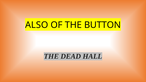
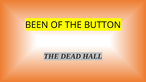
ALSO: ALSO -> BEEN (37, 25)
